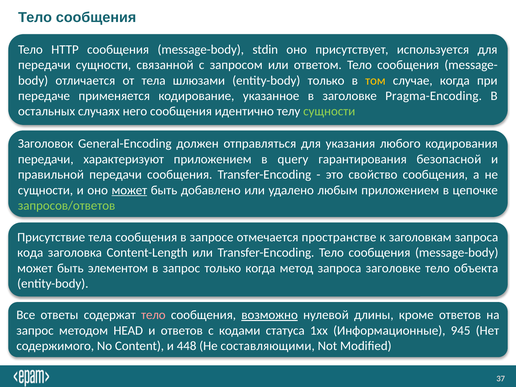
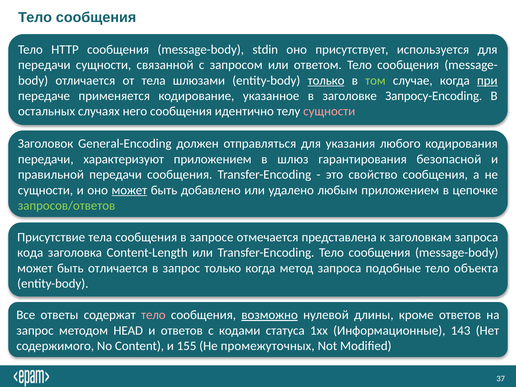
только underline: none -> present (326, 80)
том colour: yellow -> light green (375, 80)
при underline: none -> present (487, 80)
Pragma-Encoding: Pragma-Encoding -> Запросу-Encoding (434, 96)
сущности colour: light green -> pink (329, 111)
query: query -> шлюз (293, 159)
пространстве: пространстве -> представлена (339, 237)
быть элементом: элементом -> отличается (118, 268)
запроса заголовке: заголовке -> подобные (393, 268)
945: 945 -> 143 (461, 330)
448: 448 -> 155 (187, 346)
составляющими: составляющими -> промежуточных (268, 346)
